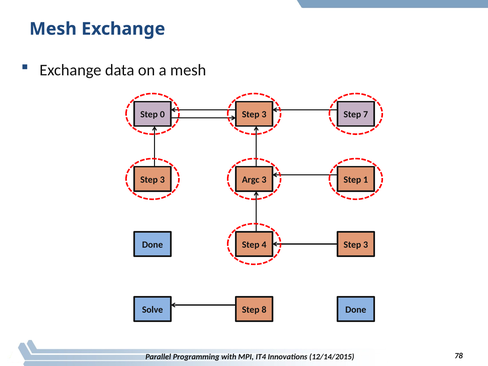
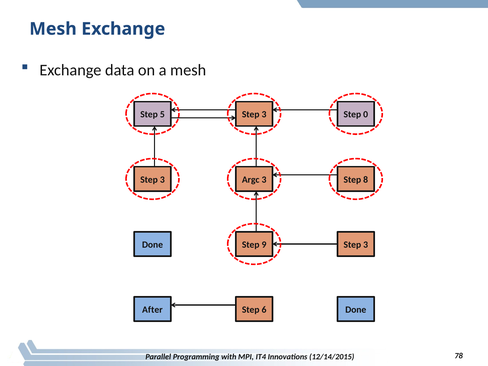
0: 0 -> 5 (162, 115)
7: 7 -> 0 (366, 115)
1: 1 -> 8 (366, 180)
4: 4 -> 9 (264, 245)
Solve: Solve -> After (152, 310)
8: 8 -> 6 (264, 310)
